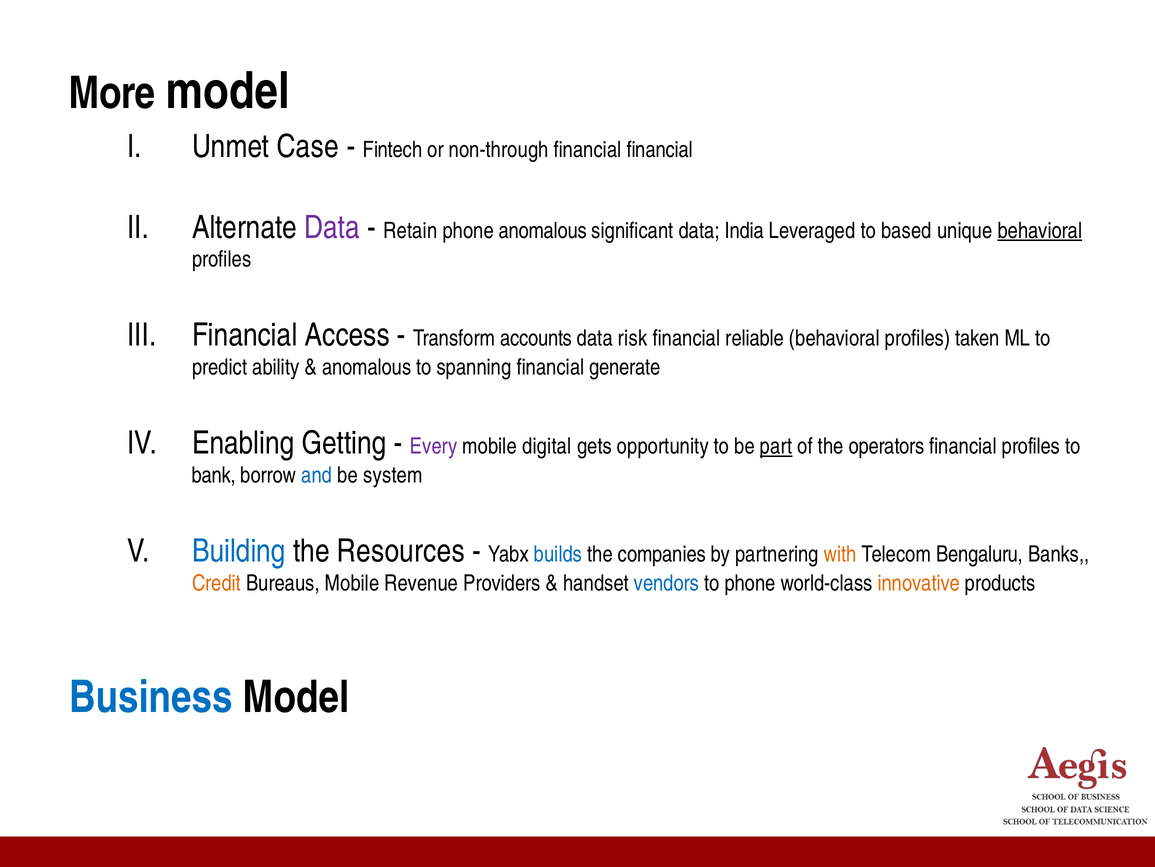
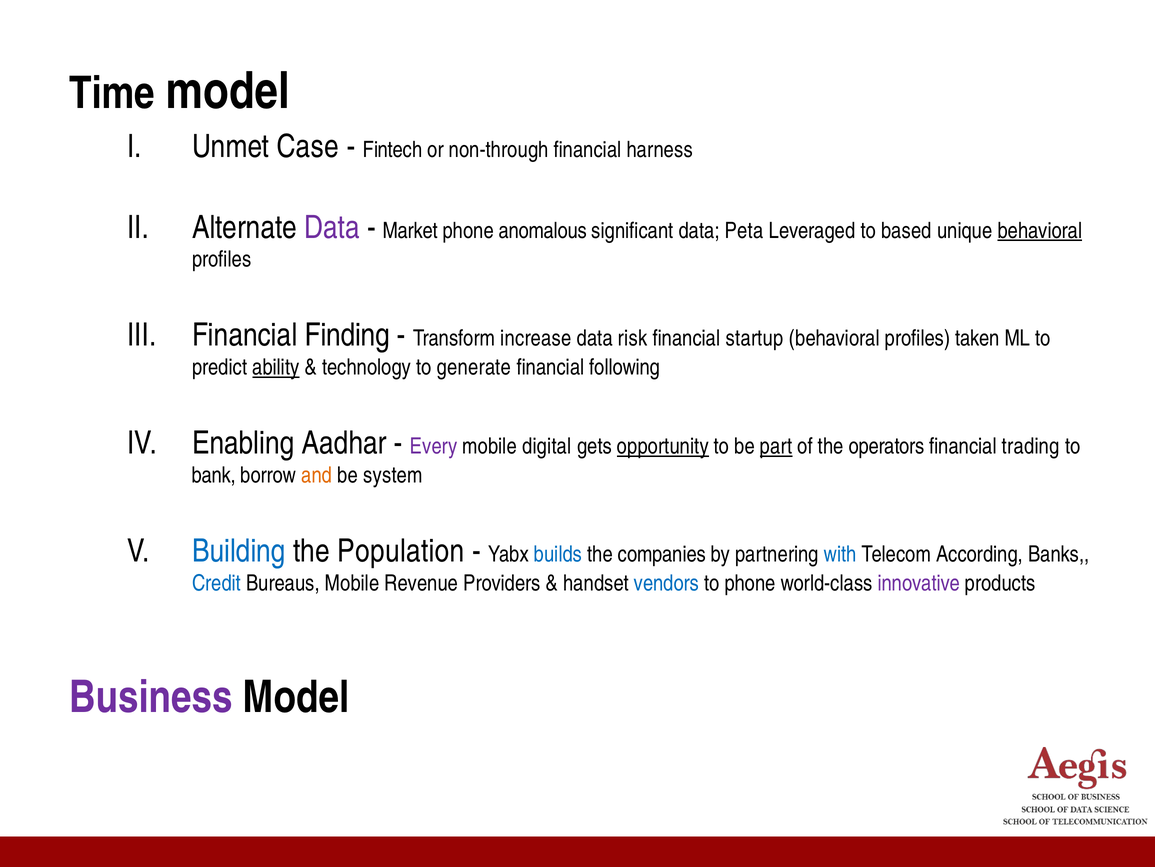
More: More -> Time (112, 93)
financial financial: financial -> harness (660, 150)
Retain: Retain -> Market (410, 230)
India: India -> Peta (744, 230)
Access: Access -> Finding (347, 335)
accounts: accounts -> increase (536, 338)
reliable: reliable -> startup (755, 338)
ability underline: none -> present (276, 367)
anomalous: anomalous -> technology (367, 367)
spanning: spanning -> generate (474, 367)
generate: generate -> following (625, 367)
Getting: Getting -> Aadhar (344, 443)
opportunity underline: none -> present (663, 446)
financial profiles: profiles -> trading (1031, 446)
and colour: blue -> orange (317, 475)
Resources: Resources -> Population (401, 551)
with colour: orange -> blue (840, 554)
Bengaluru: Bengaluru -> According (979, 554)
Credit colour: orange -> blue (217, 583)
innovative colour: orange -> purple (919, 583)
Business colour: blue -> purple (151, 697)
